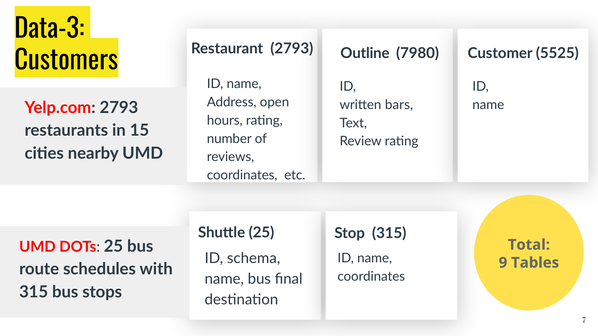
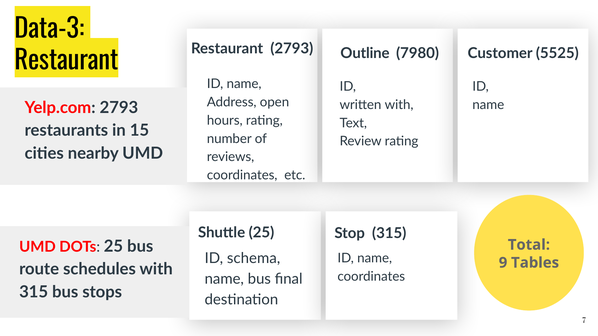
Customers: Customers -> Restaurant (66, 61)
written bars: bars -> with (399, 105)
